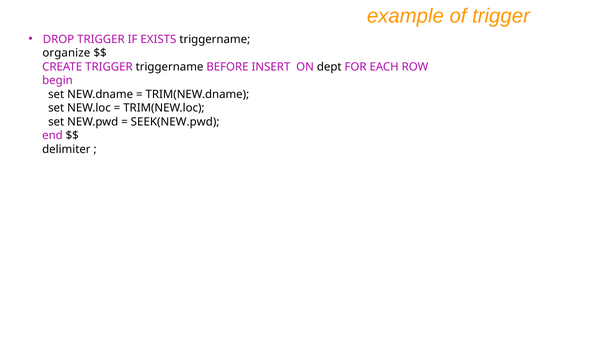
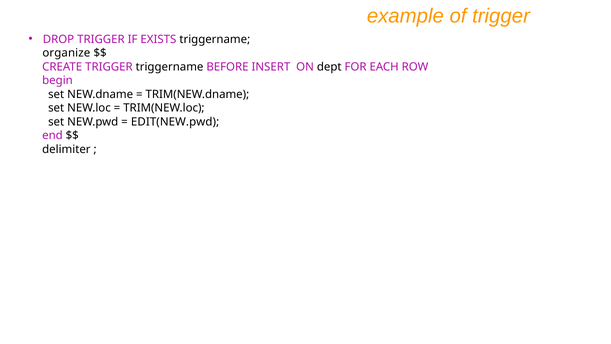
SEEK(NEW.pwd: SEEK(NEW.pwd -> EDIT(NEW.pwd (175, 122)
